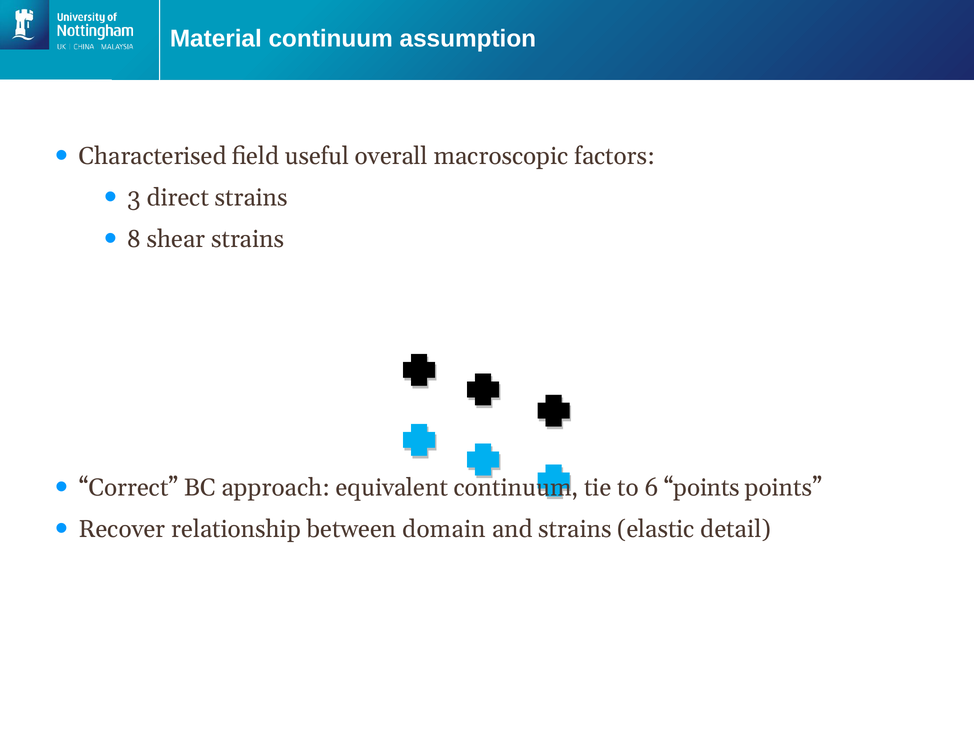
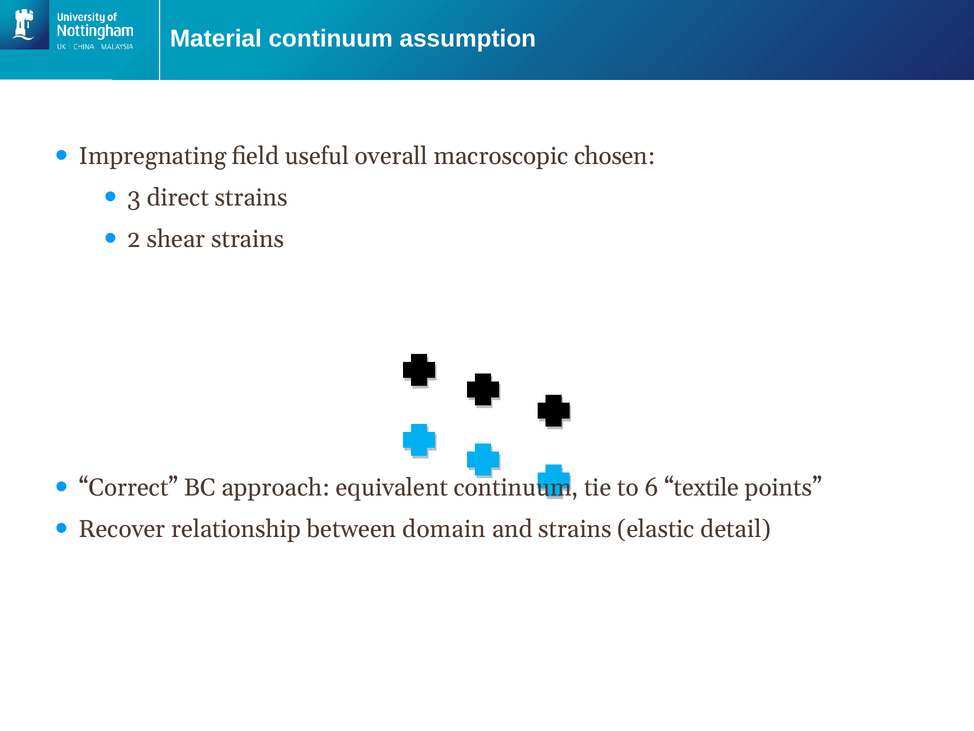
Characterised: Characterised -> Impregnating (153, 156)
factors: factors -> chosen (615, 156)
8: 8 -> 2 (134, 239)
6 points: points -> textile (702, 487)
